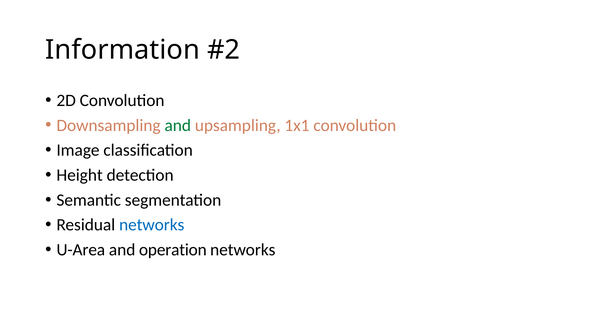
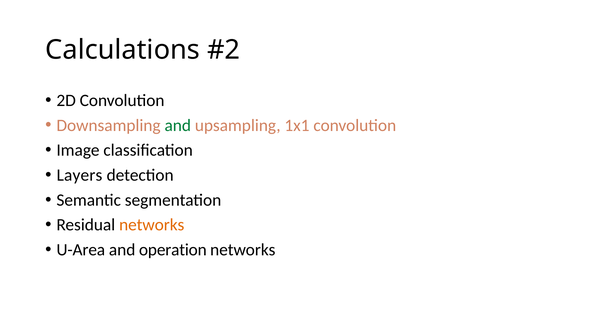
Information: Information -> Calculations (123, 50)
Height: Height -> Layers (79, 175)
networks colour: blue -> orange (152, 225)
